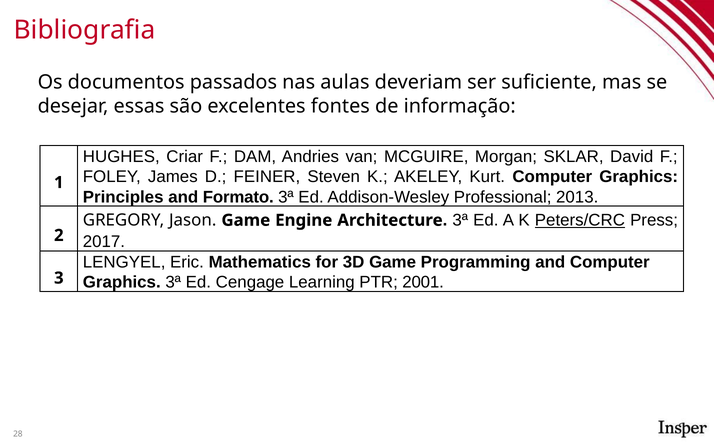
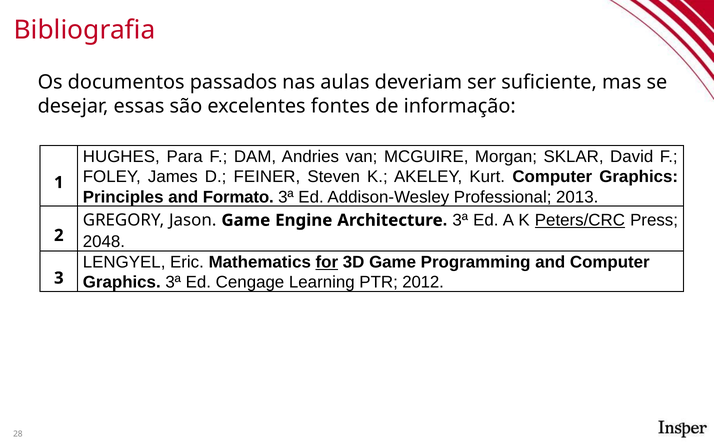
Criar: Criar -> Para (185, 157)
2017: 2017 -> 2048 (104, 242)
for underline: none -> present (327, 262)
2001: 2001 -> 2012 (423, 283)
